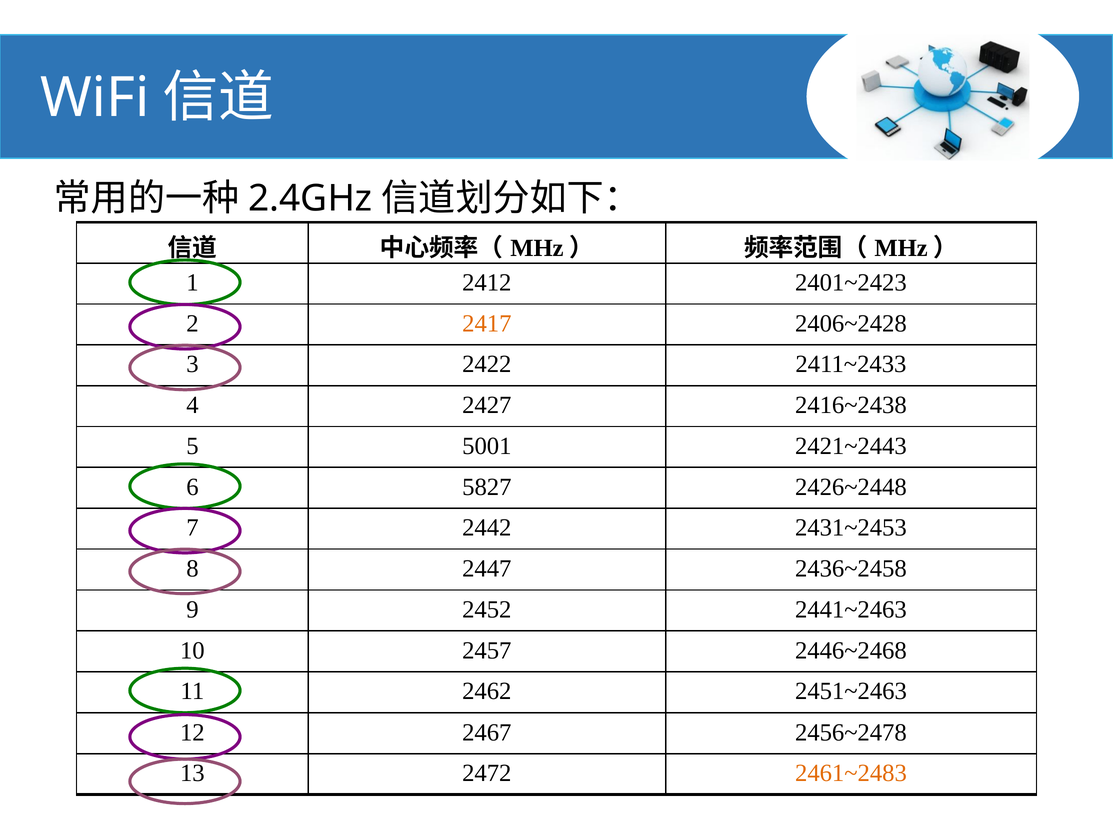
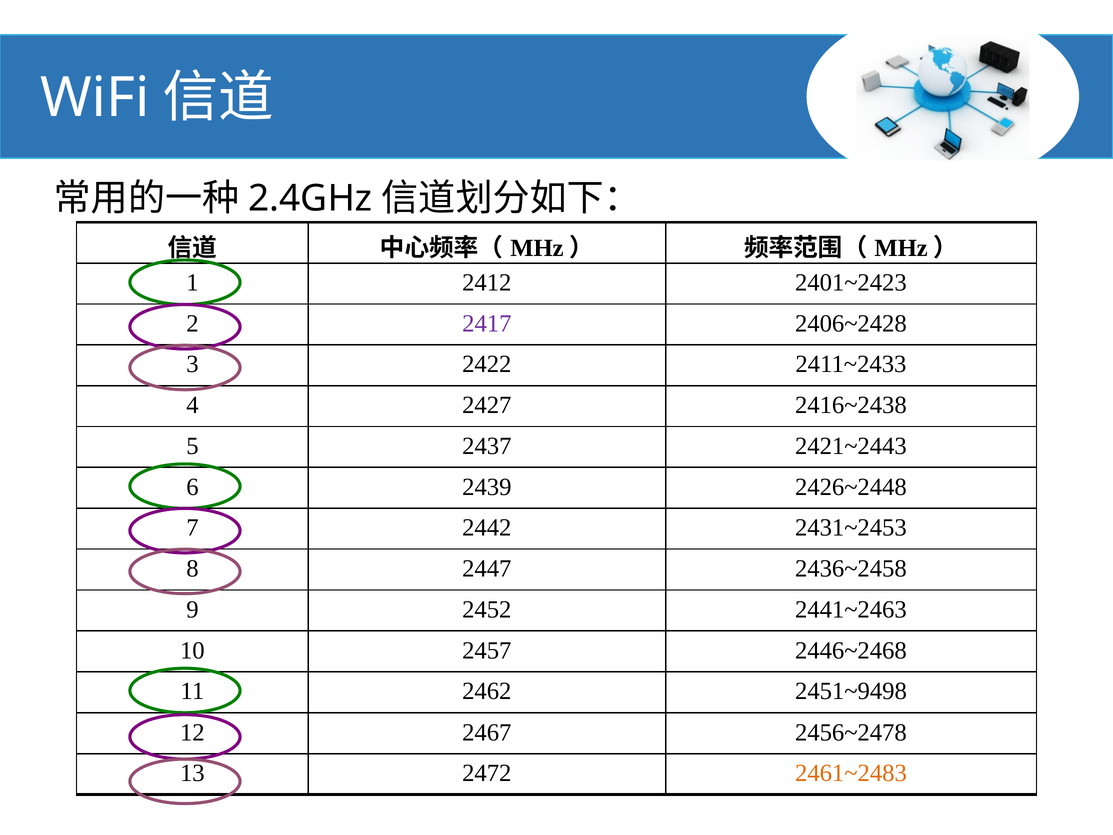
2417 colour: orange -> purple (487, 323)
5001: 5001 -> 2437 (487, 446)
5827: 5827 -> 2439 (487, 487)
2451~2463: 2451~2463 -> 2451~9498 (851, 691)
